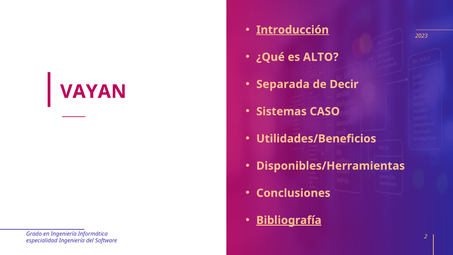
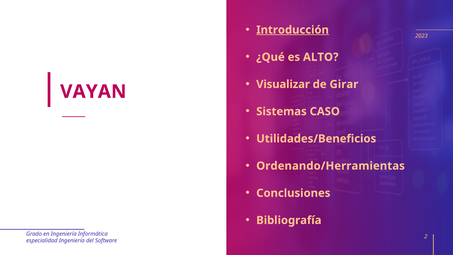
Separada: Separada -> Visualizar (283, 84)
Decir: Decir -> Girar (344, 84)
Disponibles/Herramientas: Disponibles/Herramientas -> Ordenando/Herramientas (331, 166)
Bibliografía underline: present -> none (289, 220)
